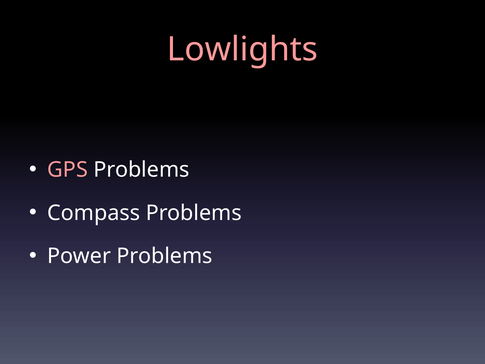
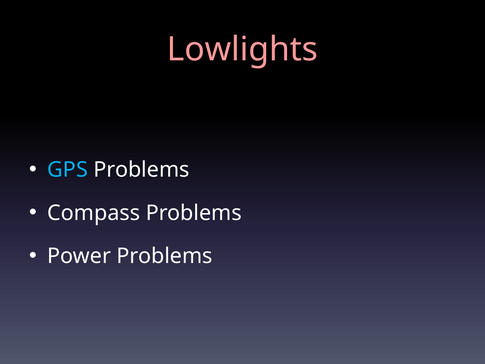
GPS colour: pink -> light blue (68, 170)
